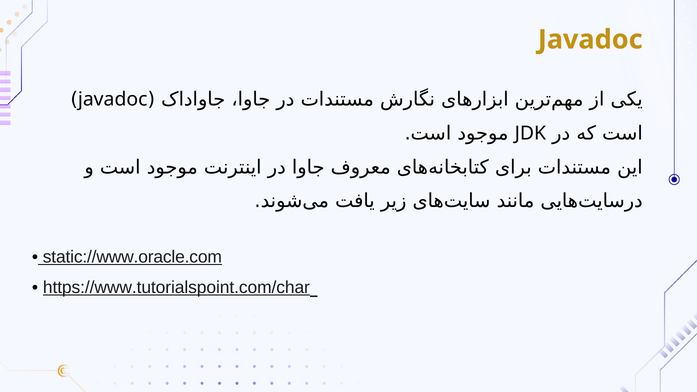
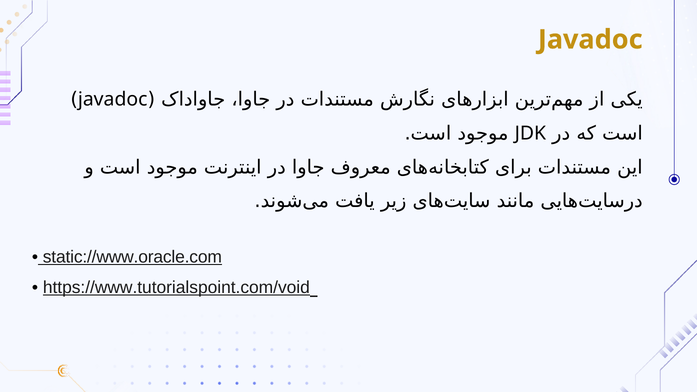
https://www.tutorialspoint.com/char: https://www.tutorialspoint.com/char -> https://www.tutorialspoint.com/void (176, 288)
